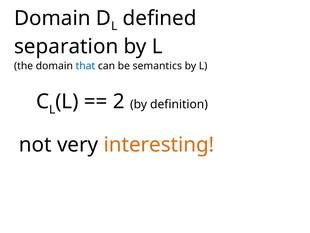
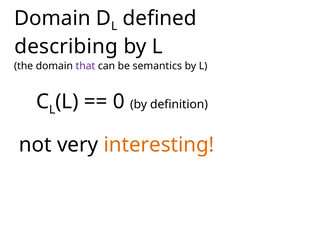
separation: separation -> describing (66, 46)
that colour: blue -> purple (85, 66)
2: 2 -> 0 (119, 101)
